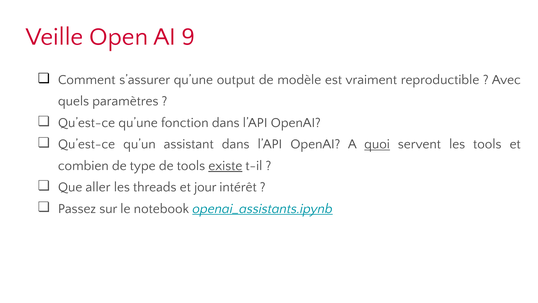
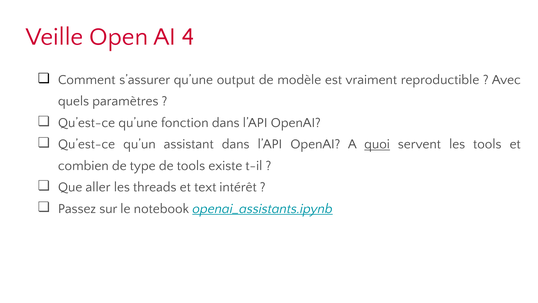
9: 9 -> 4 (188, 37)
existe underline: present -> none (225, 165)
jour: jour -> text (205, 187)
